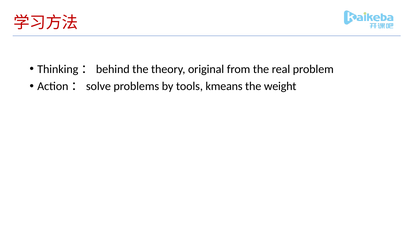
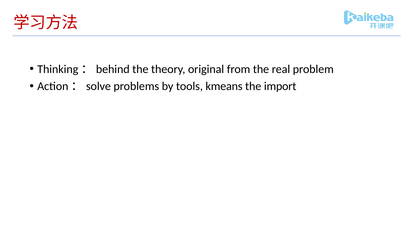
weight: weight -> import (280, 86)
